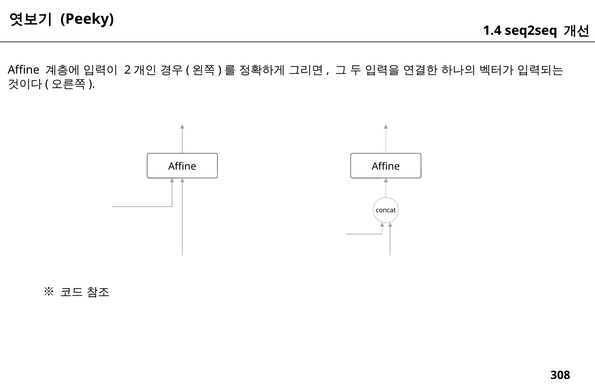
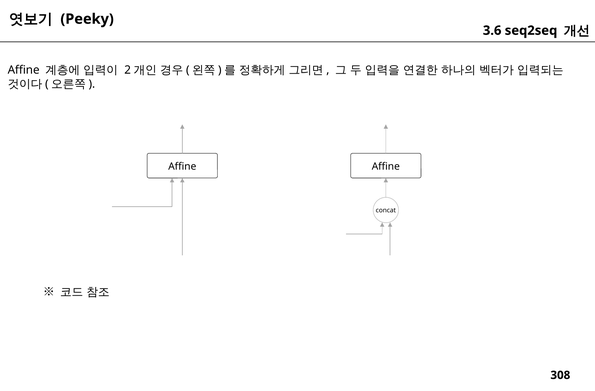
1.4: 1.4 -> 3.6 (492, 30)
